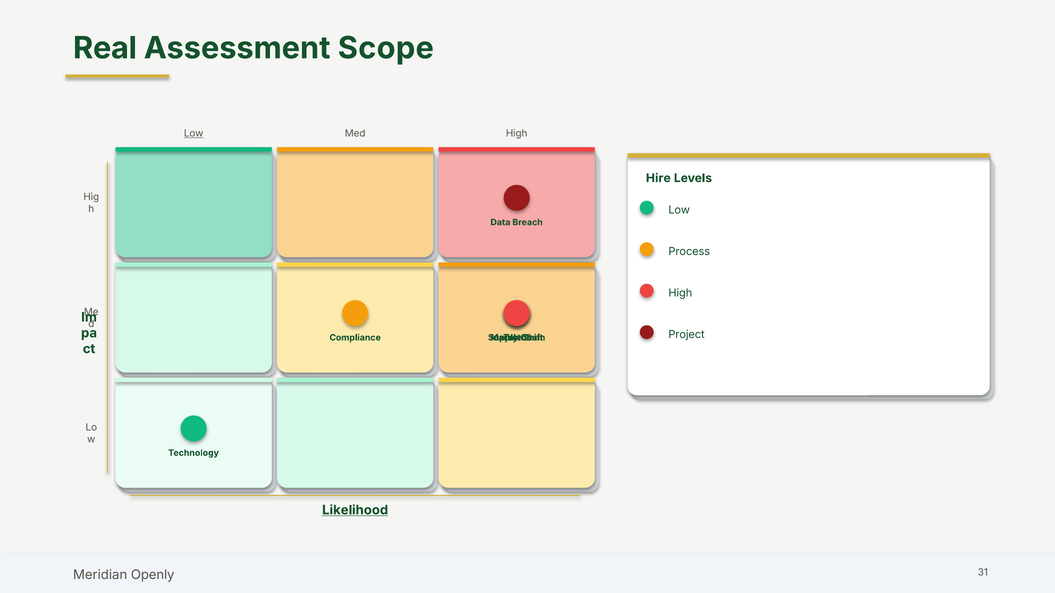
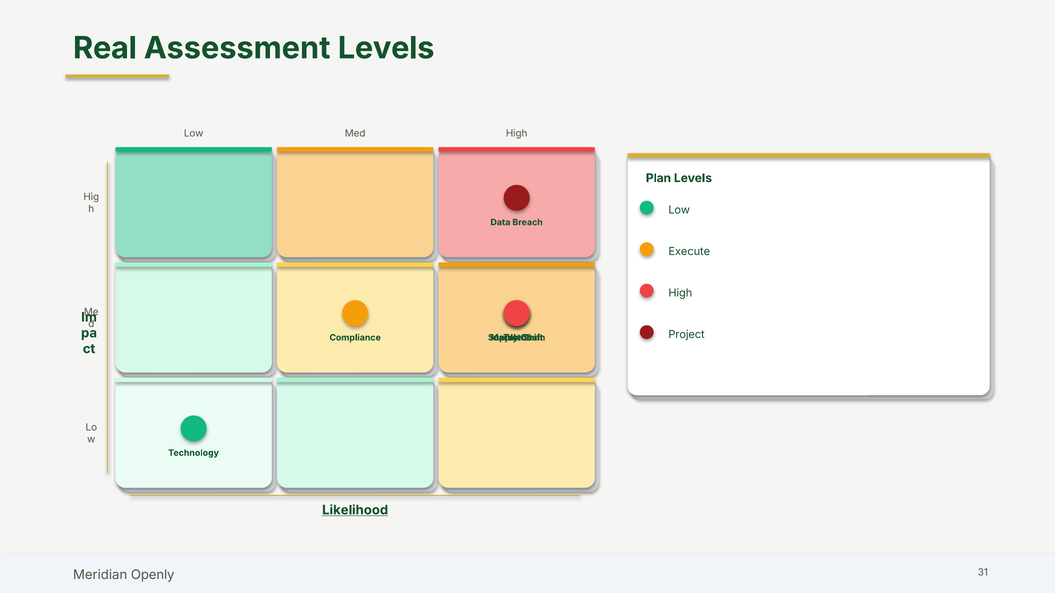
Assessment Scope: Scope -> Levels (386, 48)
Low underline: present -> none (194, 134)
Hire: Hire -> Plan (658, 178)
Process: Process -> Execute (689, 252)
